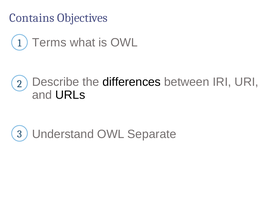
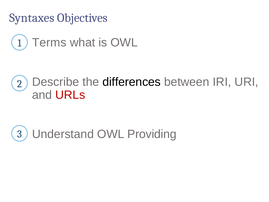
Contains: Contains -> Syntaxes (32, 18)
URLs colour: black -> red (70, 95)
Separate: Separate -> Providing (152, 134)
